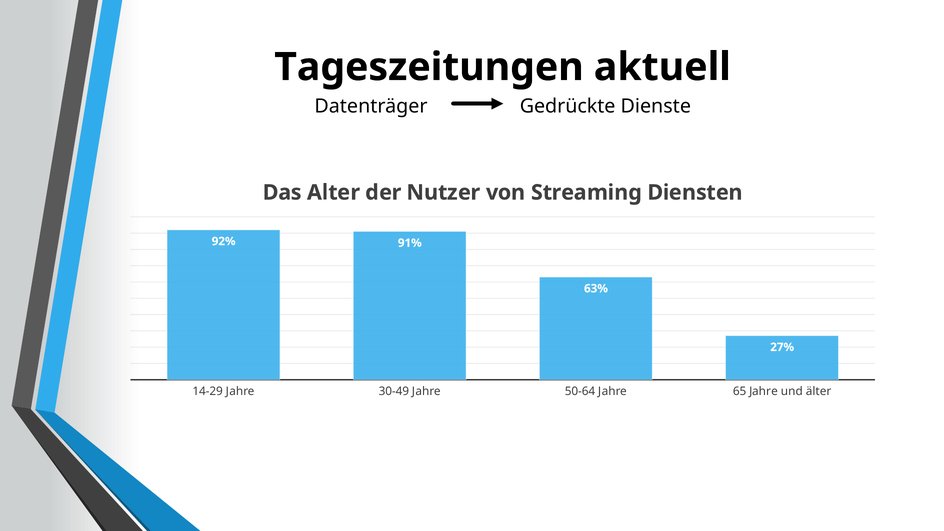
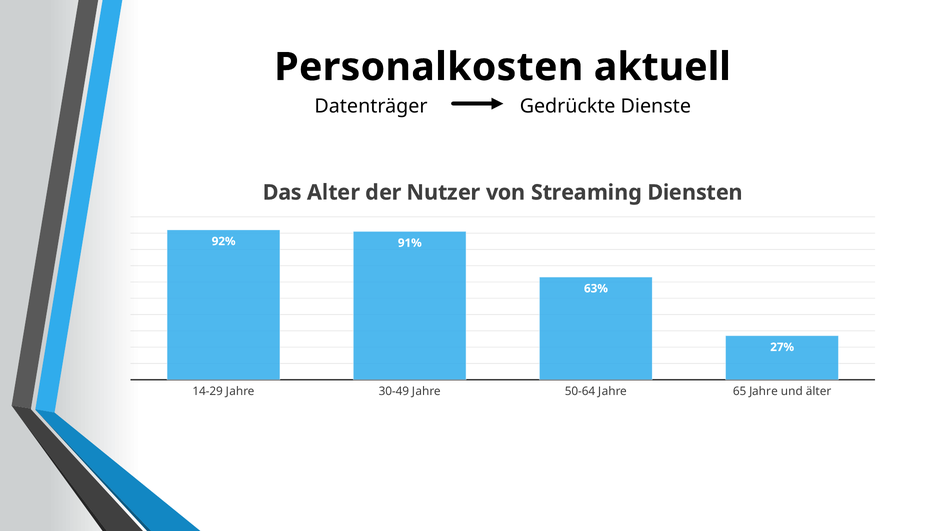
Tageszeitungen: Tageszeitungen -> Personalkosten (429, 67)
